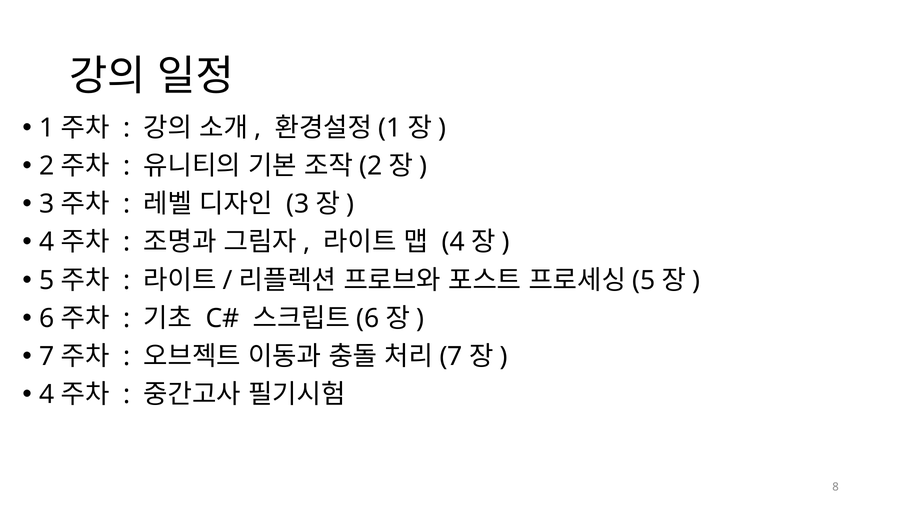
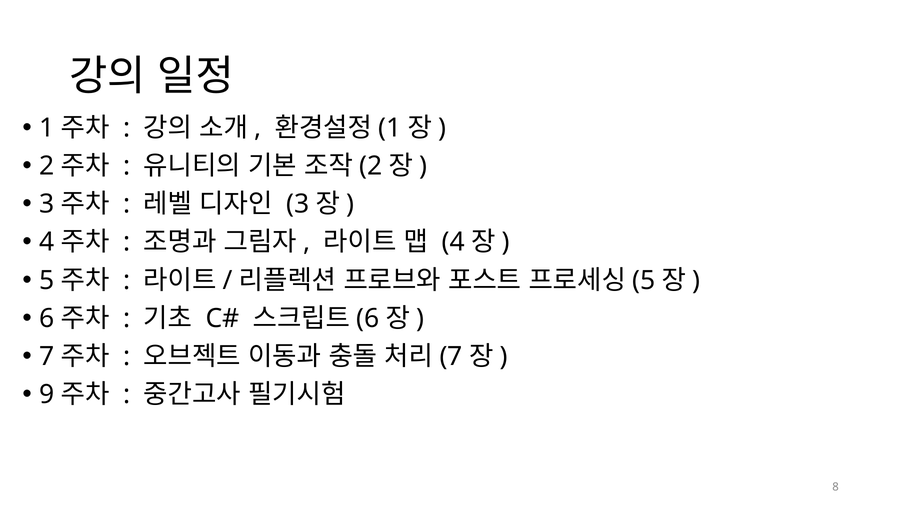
4: 4 -> 9 (47, 394)
